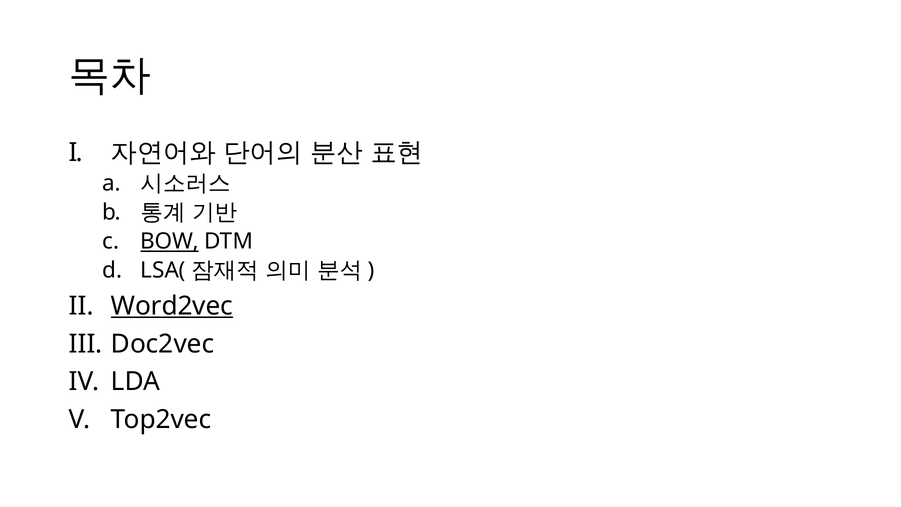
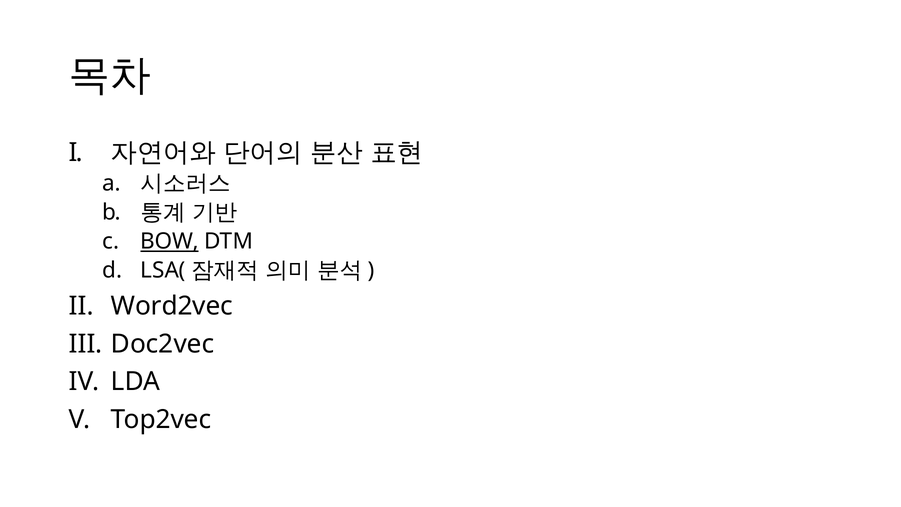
Word2vec underline: present -> none (172, 306)
